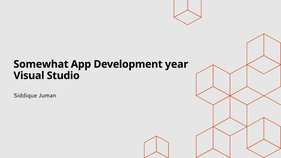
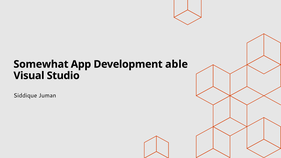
year: year -> able (177, 64)
